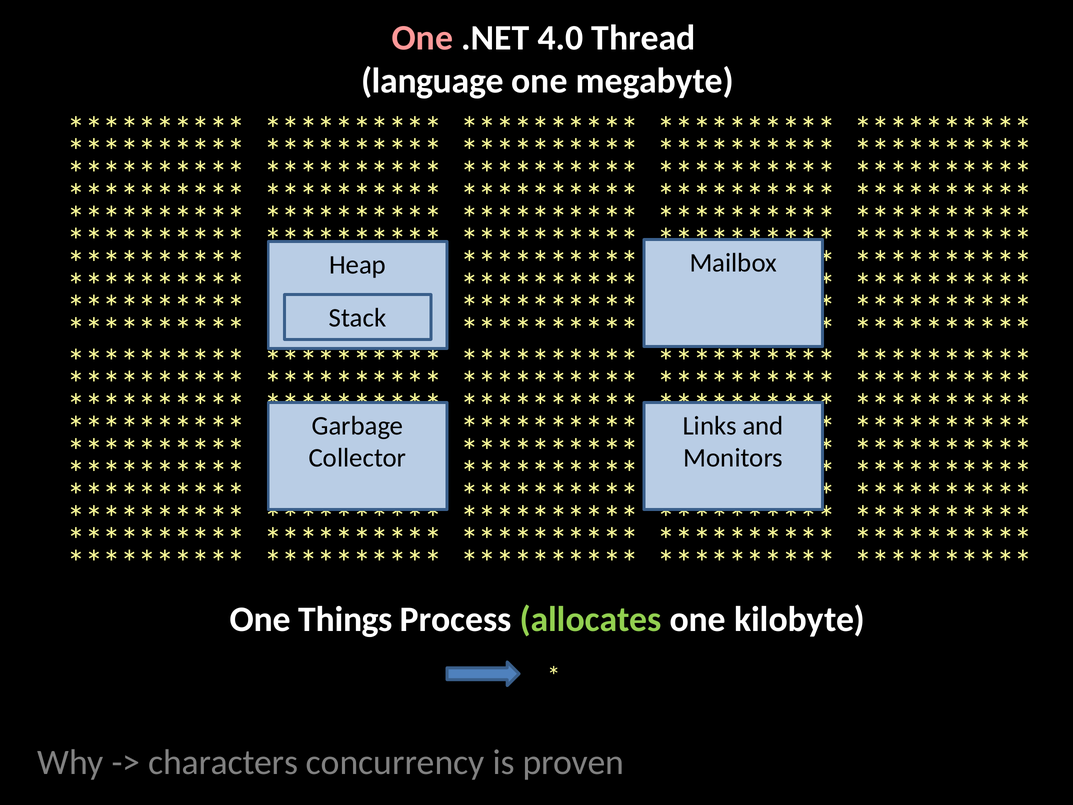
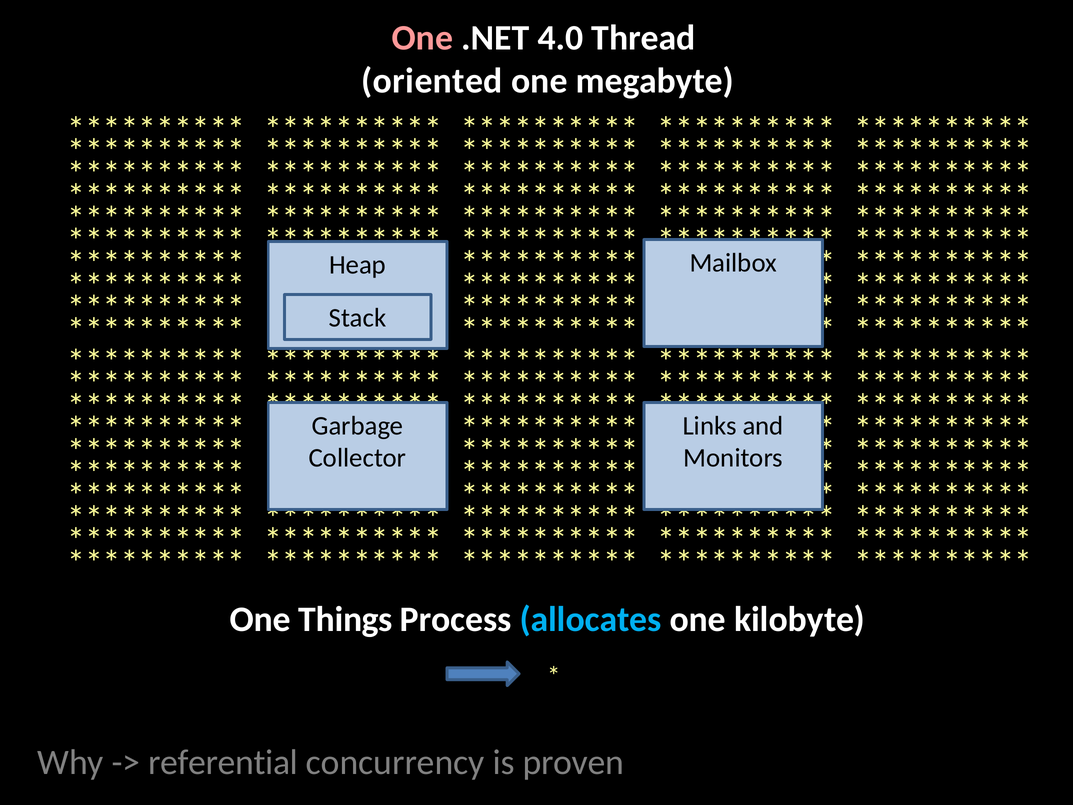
language: language -> oriented (432, 81)
allocates colour: light green -> light blue (591, 619)
characters: characters -> referential (223, 762)
